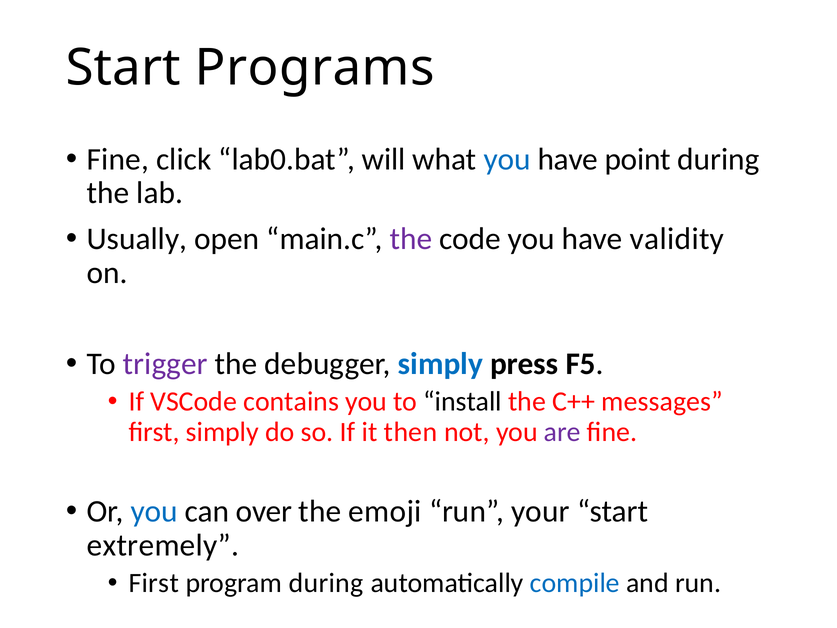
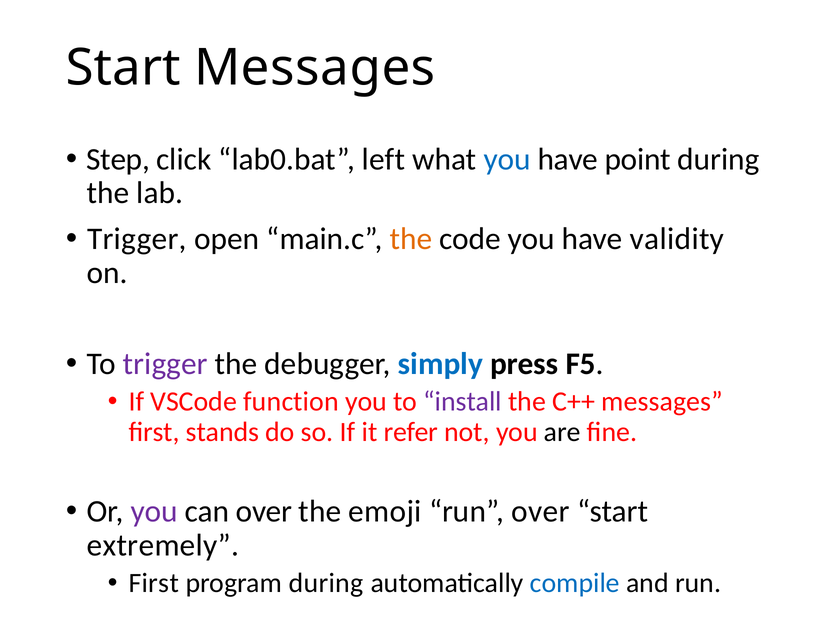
Start Programs: Programs -> Messages (315, 68)
Fine: Fine -> Step (118, 159)
will: will -> left (384, 159)
Usually: Usually -> Trigger (137, 239)
the colour: purple -> orange (411, 239)
contains: contains -> function (291, 402)
install colour: black -> purple (463, 402)
first simply: simply -> stands (222, 432)
then: then -> refer (411, 432)
are colour: purple -> black (562, 432)
you colour: blue -> purple (154, 511)
run your: your -> over (540, 511)
